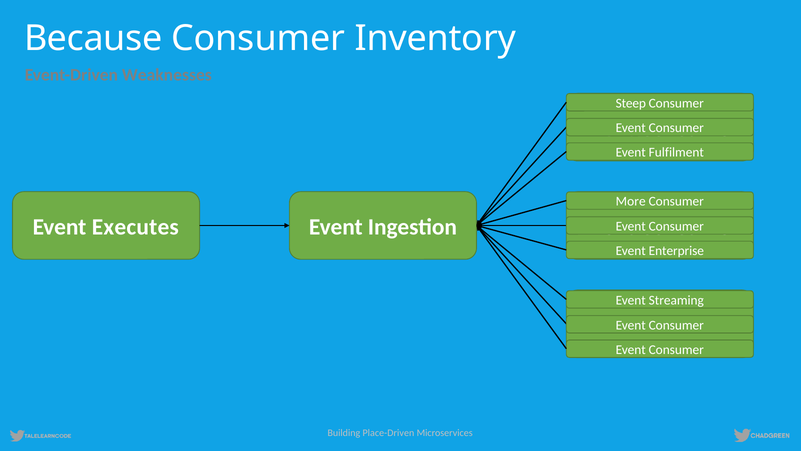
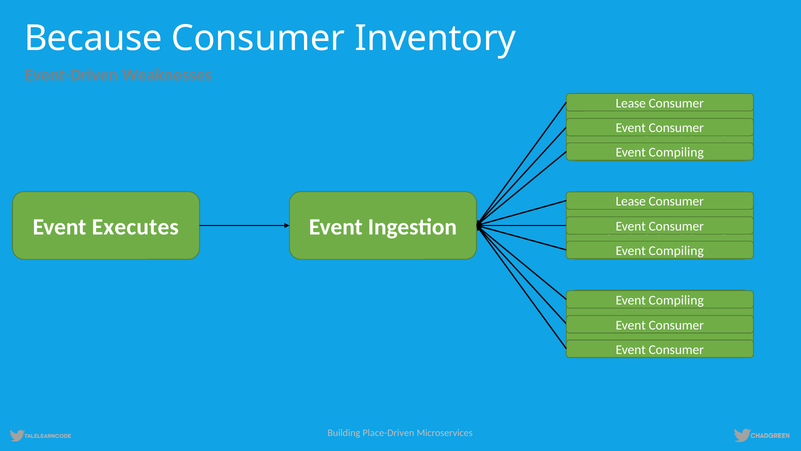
Steep: Steep -> Lease (631, 103)
Fulfilment: Fulfilment -> Compiling (676, 152)
More: More -> Lease (631, 201)
Enterprise: Enterprise -> Compiling (676, 251)
Streaming: Streaming -> Compiling (676, 300)
